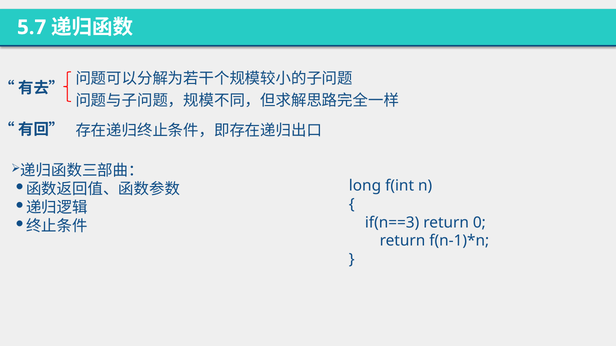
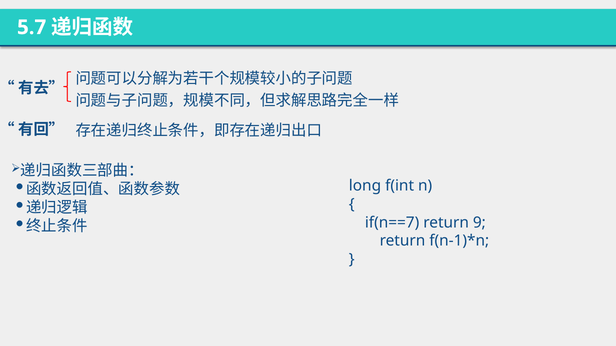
if(n==3: if(n==3 -> if(n==7 (392, 223)
0: 0 -> 9 (479, 223)
